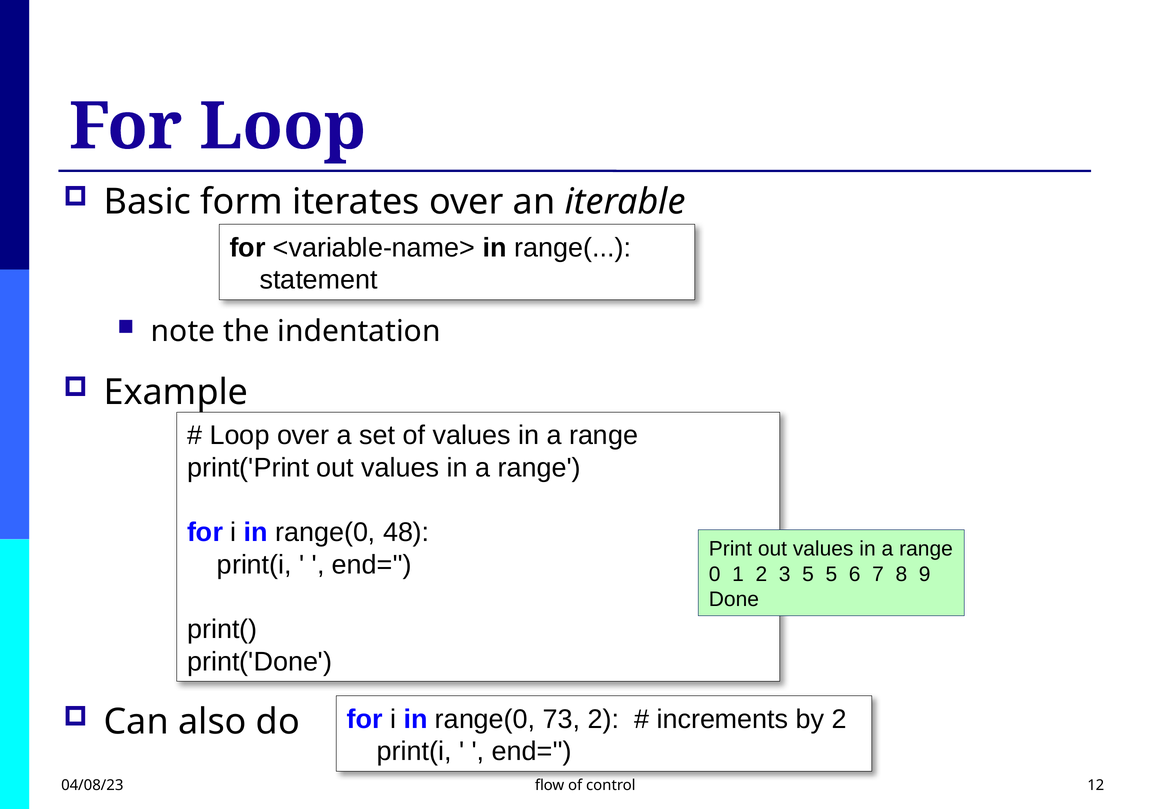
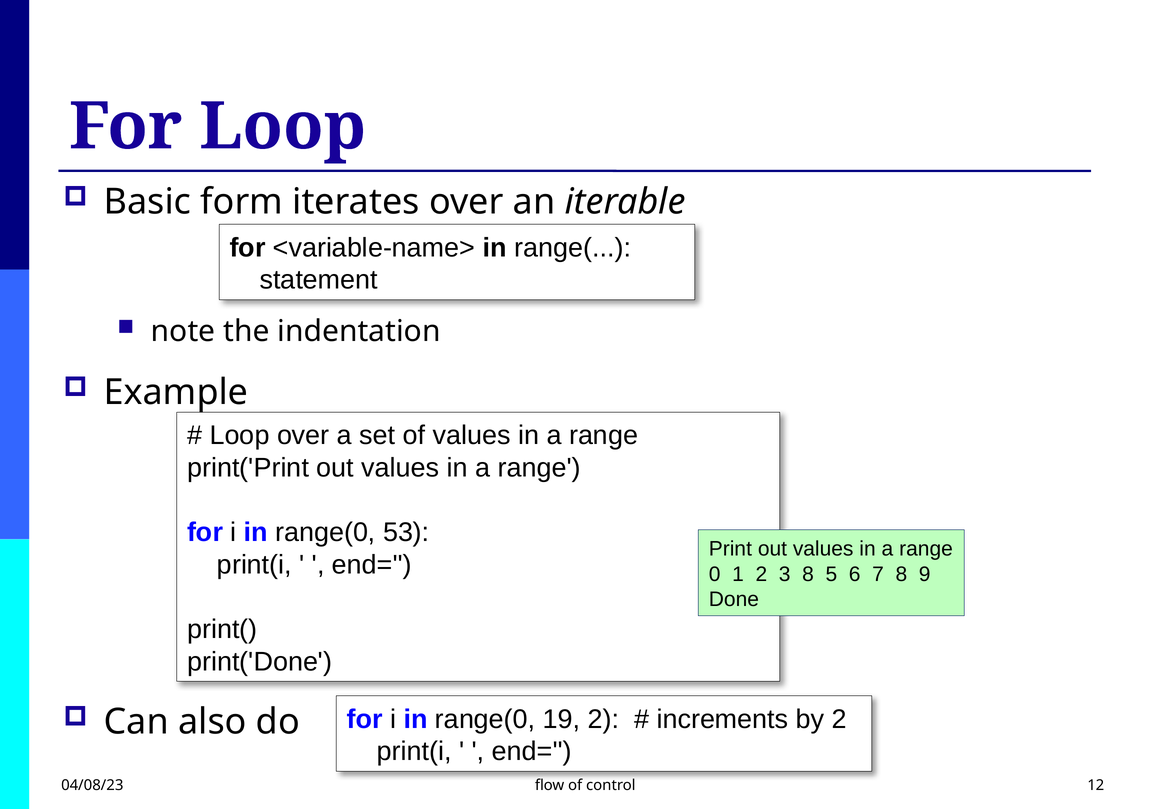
48: 48 -> 53 (406, 533)
3 5: 5 -> 8 (808, 574)
73: 73 -> 19 (562, 719)
